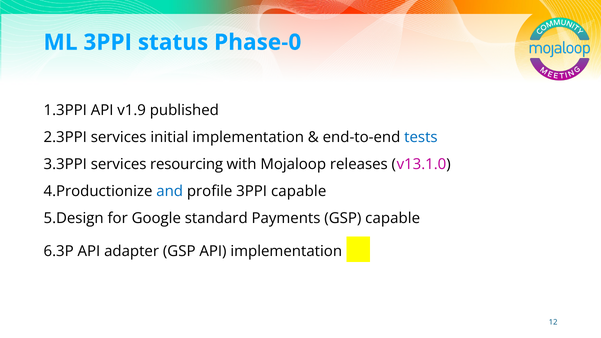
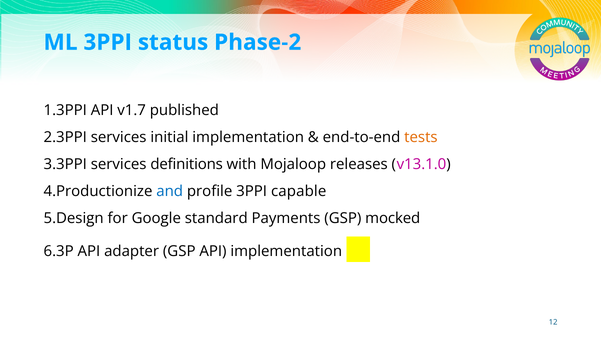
Phase-0: Phase-0 -> Phase-2 (258, 42)
v1.9: v1.9 -> v1.7 (132, 110)
tests colour: blue -> orange (421, 137)
resourcing: resourcing -> definitions (187, 164)
GSP capable: capable -> mocked (393, 218)
